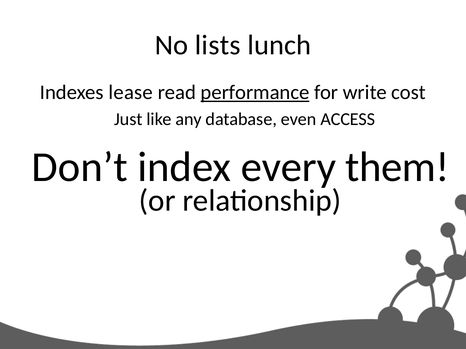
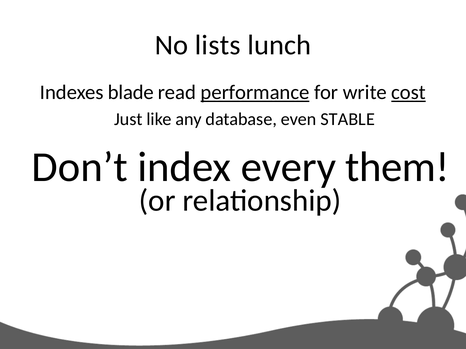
lease: lease -> blade (131, 92)
cost underline: none -> present (409, 92)
ACCESS: ACCESS -> STABLE (348, 119)
